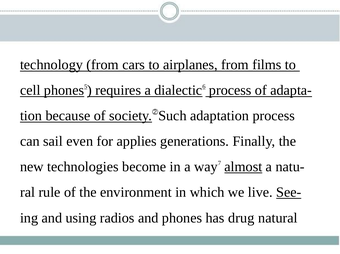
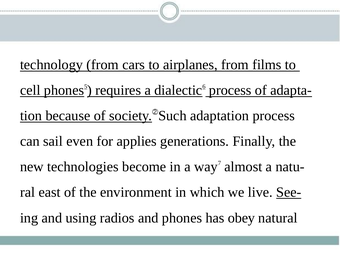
almost underline: present -> none (243, 167)
rule: rule -> east (50, 193)
drug: drug -> obey (241, 218)
